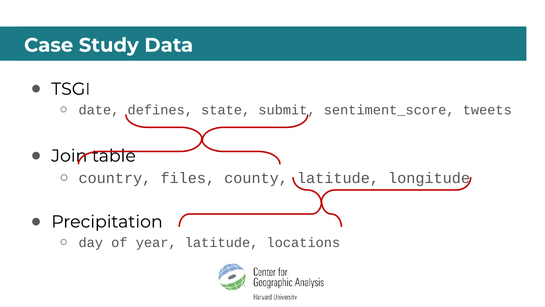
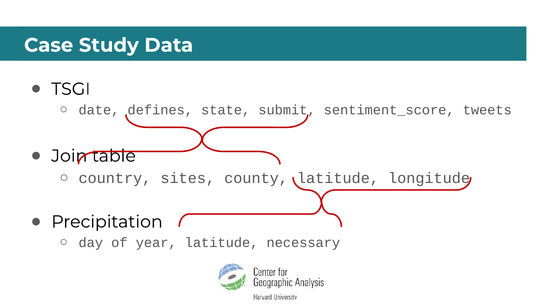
files: files -> sites (188, 178)
locations: locations -> necessary (303, 242)
